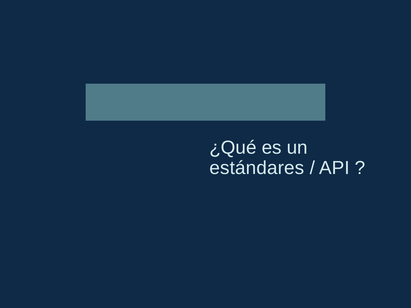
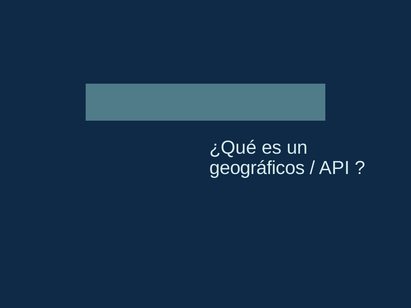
estándares: estándares -> geográficos (257, 168)
